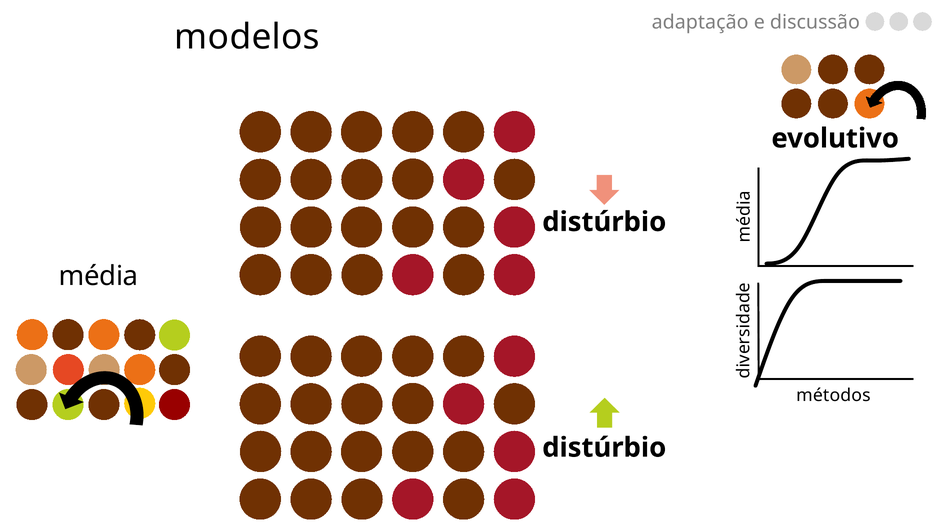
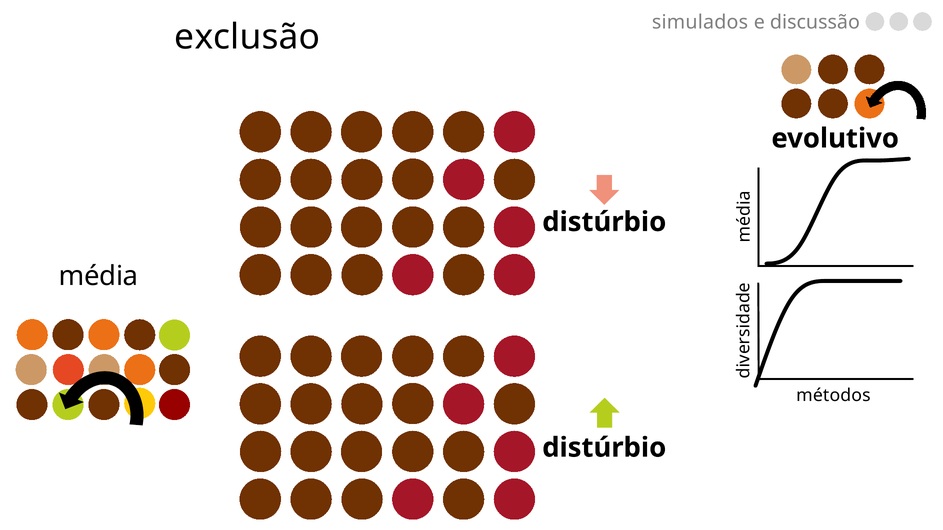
adaptação: adaptação -> simulados (700, 22)
modelos: modelos -> exclusão (247, 37)
